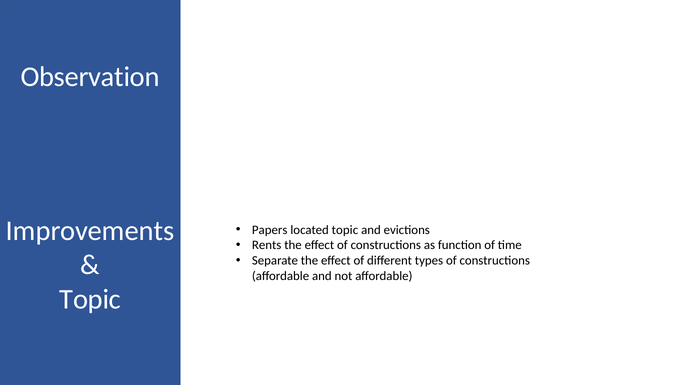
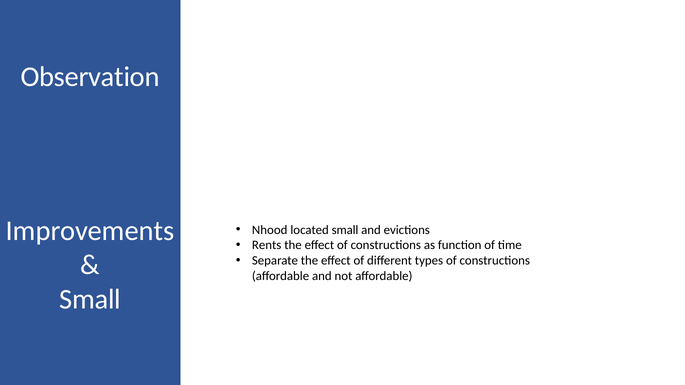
Papers: Papers -> Nhood (270, 230)
located topic: topic -> small (345, 230)
Topic: Topic -> Small (90, 300)
